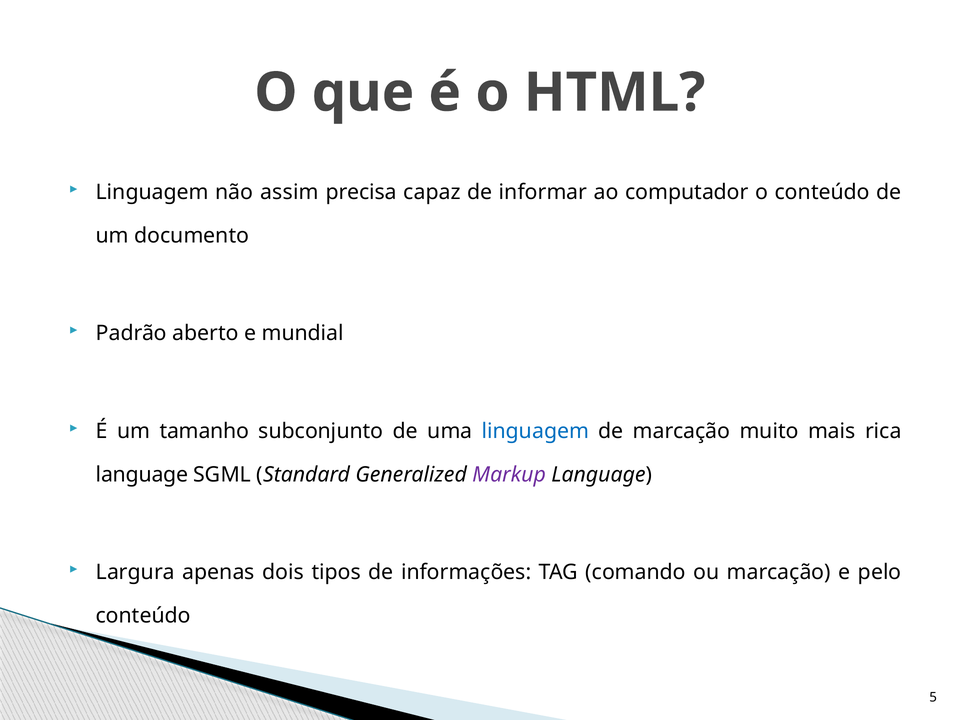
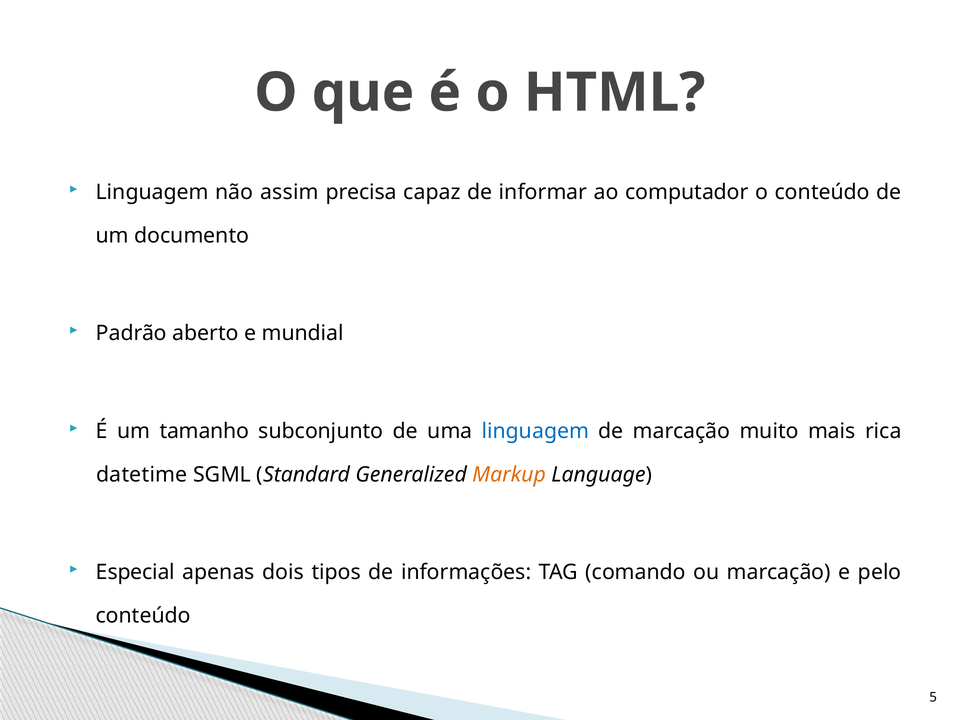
language: language -> datetime (142, 475)
Markup colour: purple -> orange (509, 475)
Largura: Largura -> Especial (135, 572)
